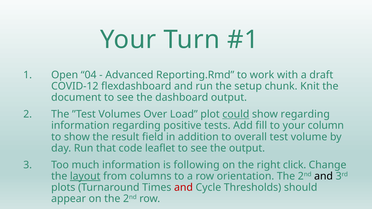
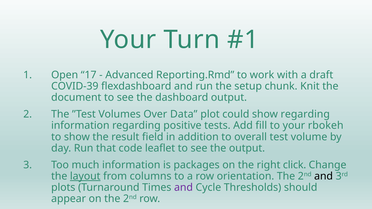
04: 04 -> 17 (89, 75)
COVID-12: COVID-12 -> COVID-39 (75, 86)
Load: Load -> Data (184, 114)
could underline: present -> none (236, 114)
column: column -> rbokeh (326, 126)
following: following -> packages (197, 165)
and colour: red -> purple (183, 188)
